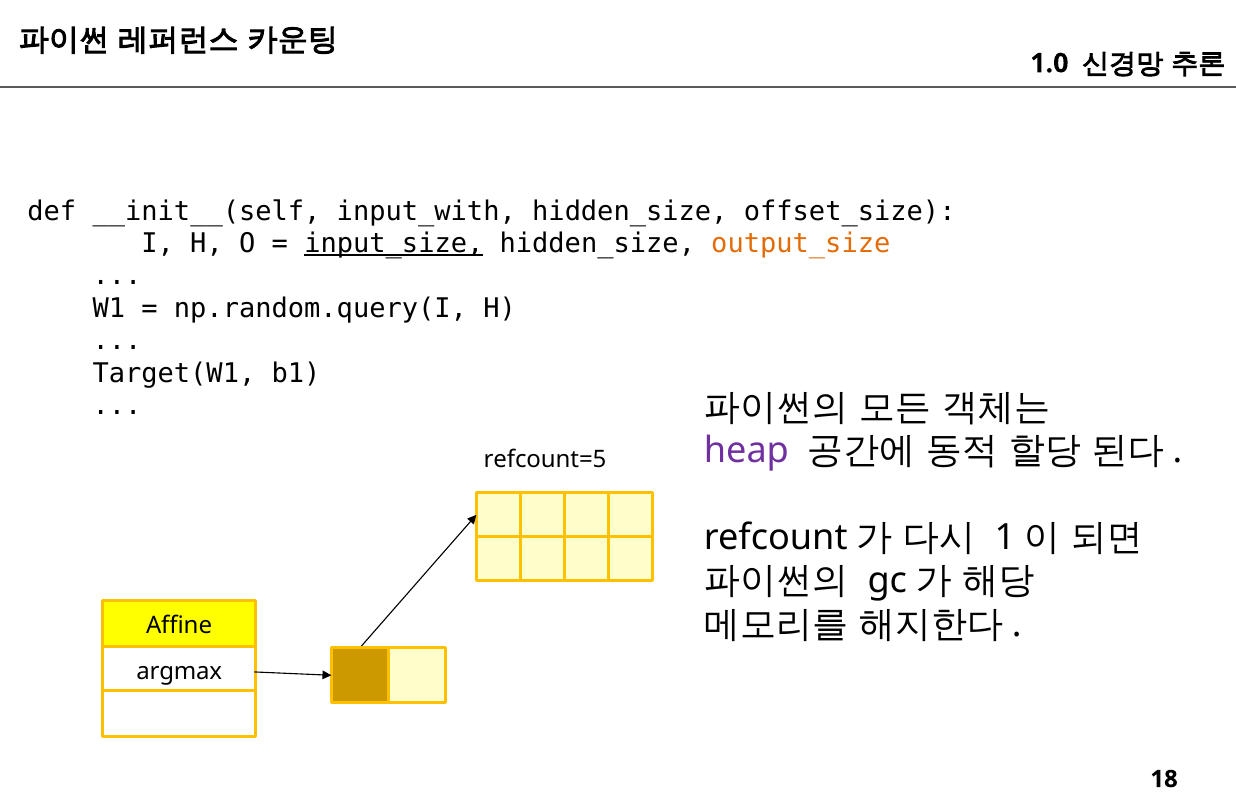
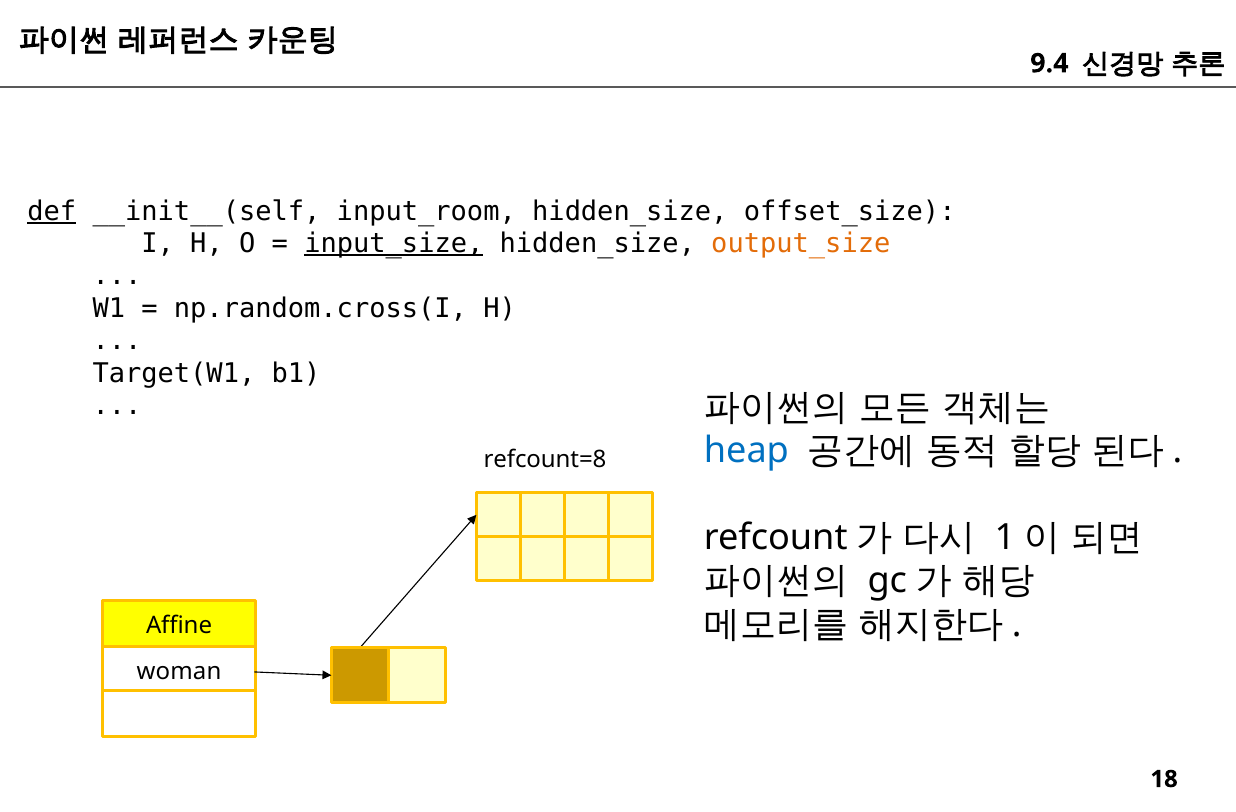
1.0: 1.0 -> 9.4 (1049, 63)
def underline: none -> present (52, 211)
input_with: input_with -> input_room (426, 211)
np.random.query(I: np.random.query(I -> np.random.cross(I (320, 308)
heap colour: purple -> blue (746, 451)
refcount=5: refcount=5 -> refcount=8 (545, 459)
argmax: argmax -> woman (179, 671)
